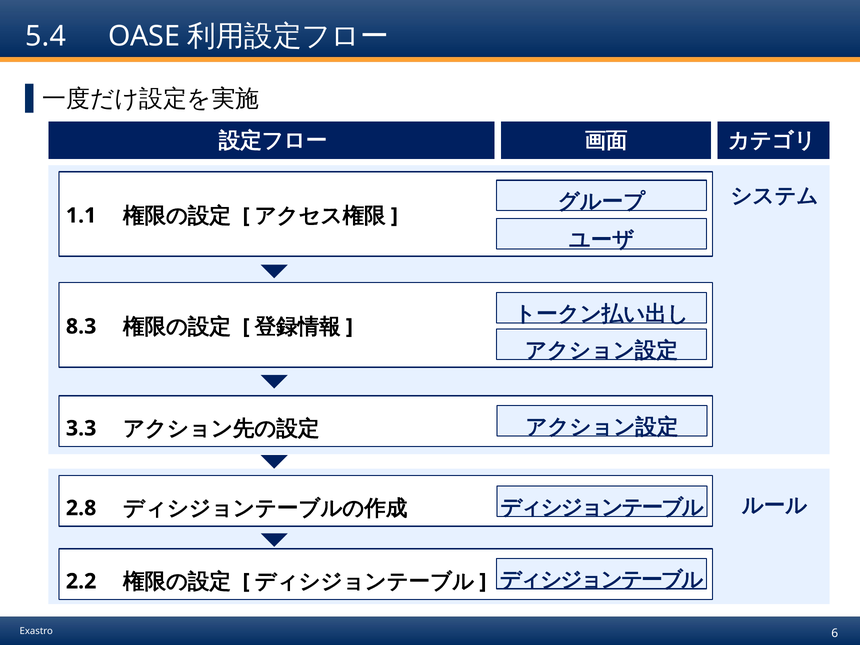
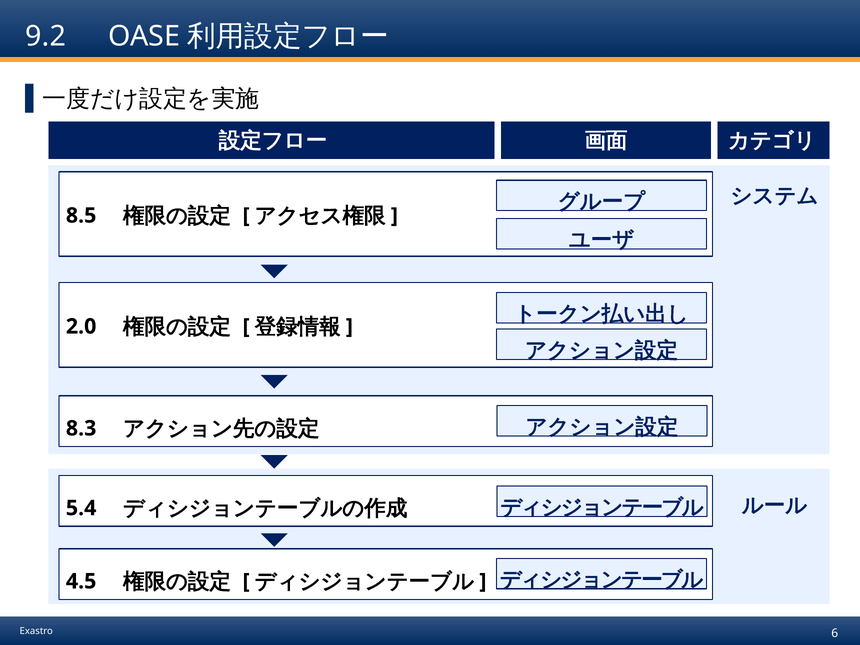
5.4: 5.4 -> 9.2 (46, 37)
1.1: 1.1 -> 8.5 (81, 216)
8.3: 8.3 -> 2.0 (81, 326)
3.3: 3.3 -> 8.3 (81, 428)
2.8: 2.8 -> 5.4 (81, 508)
2.2: 2.2 -> 4.5 (81, 581)
